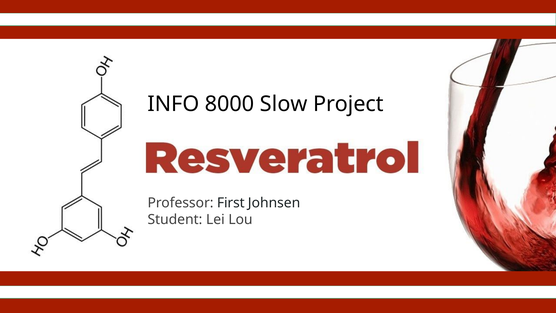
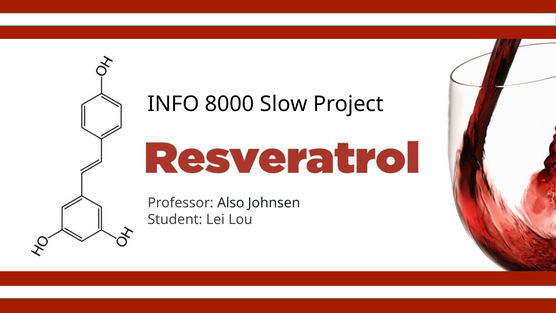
First: First -> Also (231, 203)
